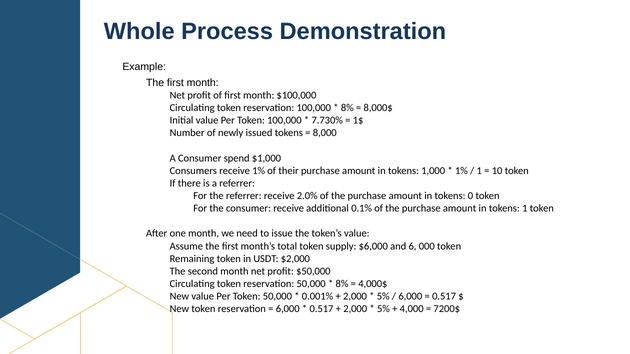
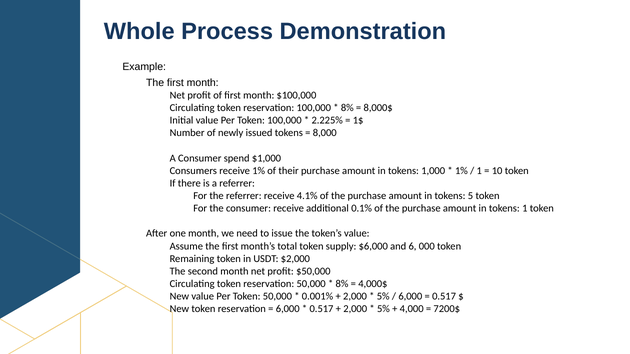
7.730%: 7.730% -> 2.225% (327, 120)
2.0%: 2.0% -> 4.1% (307, 196)
0: 0 -> 5 (470, 196)
